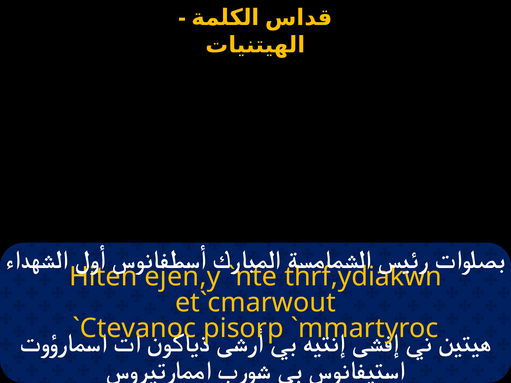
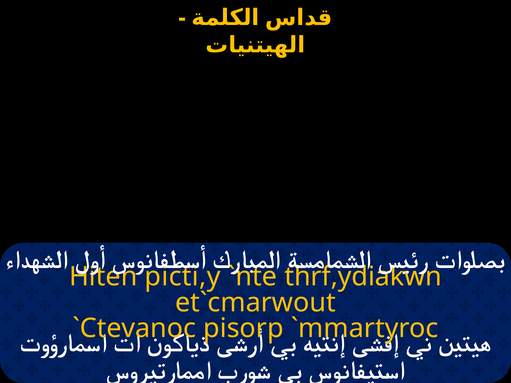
ejen,y: ejen,y -> picti,y (183, 277)
